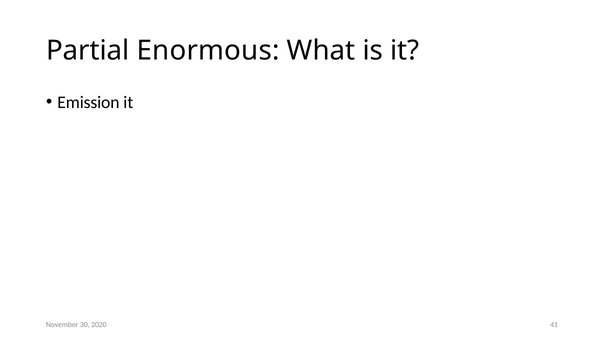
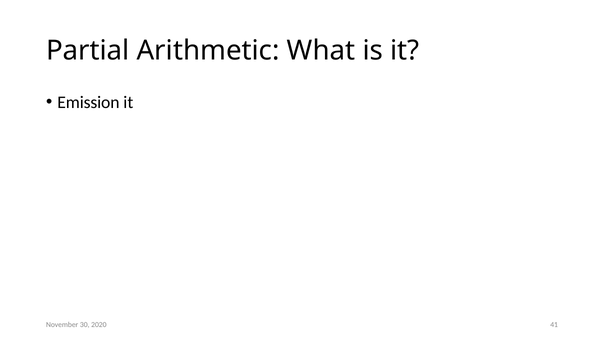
Enormous: Enormous -> Arithmetic (208, 51)
